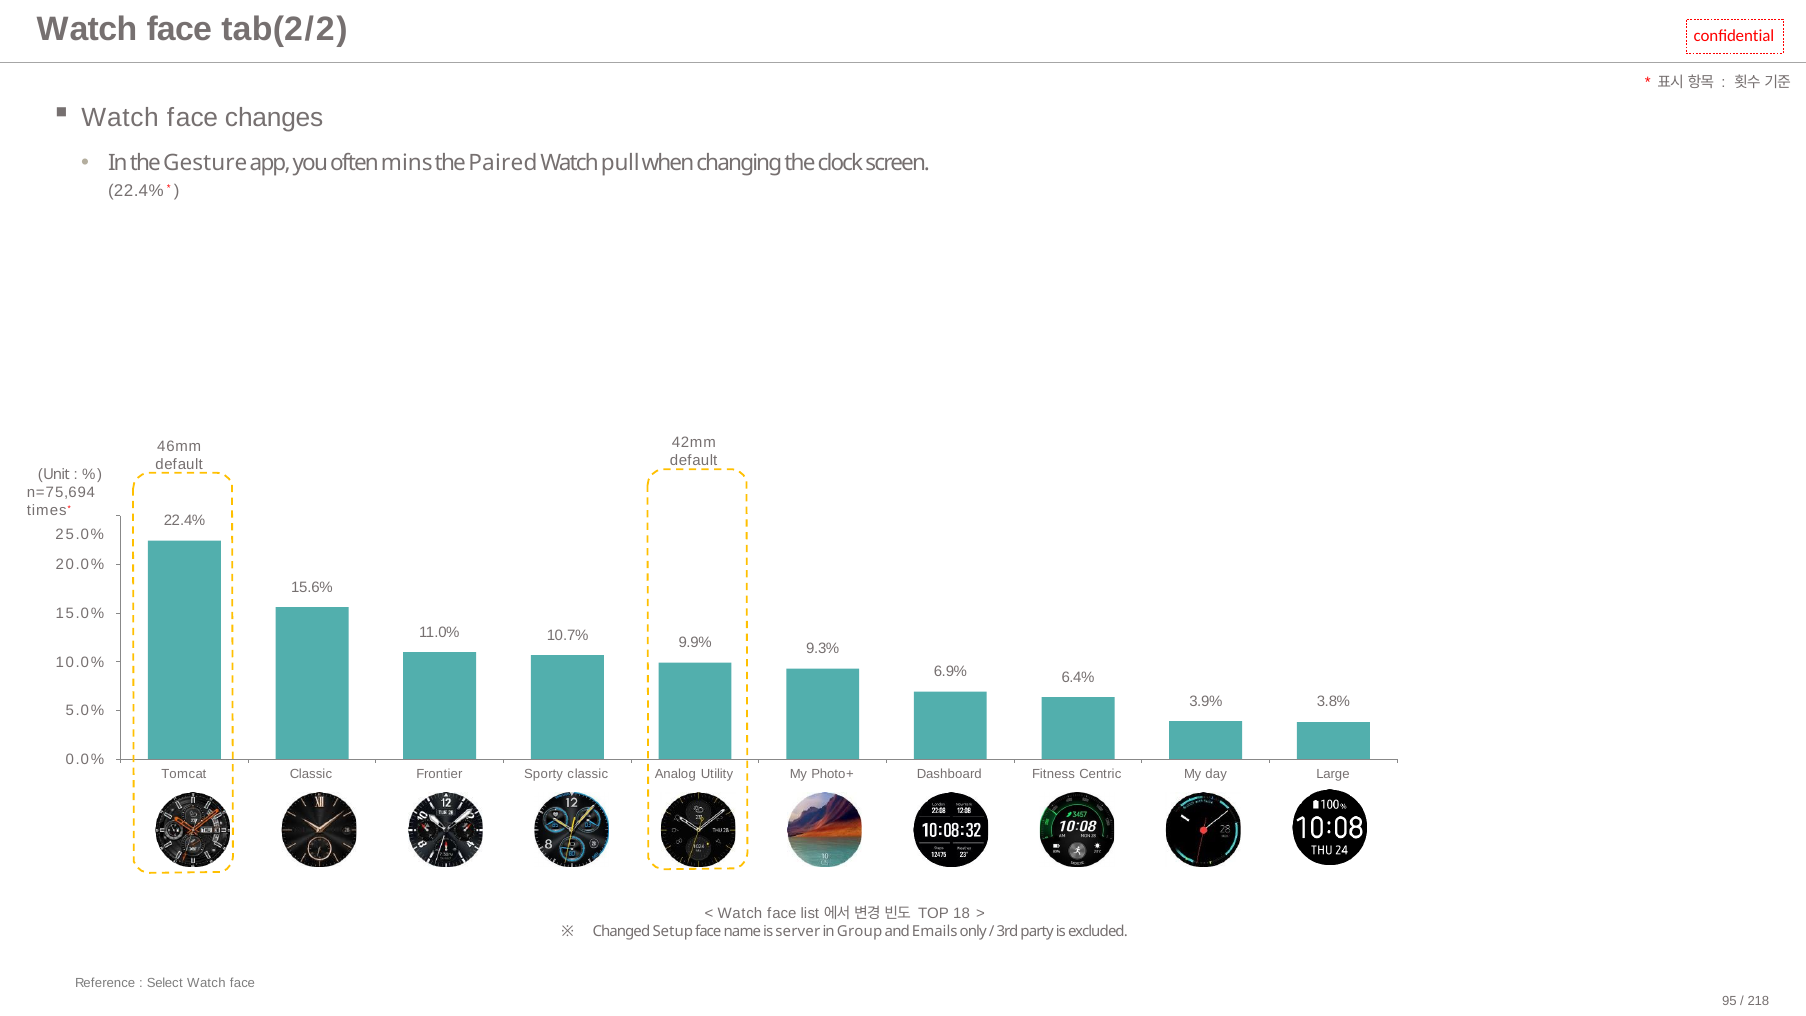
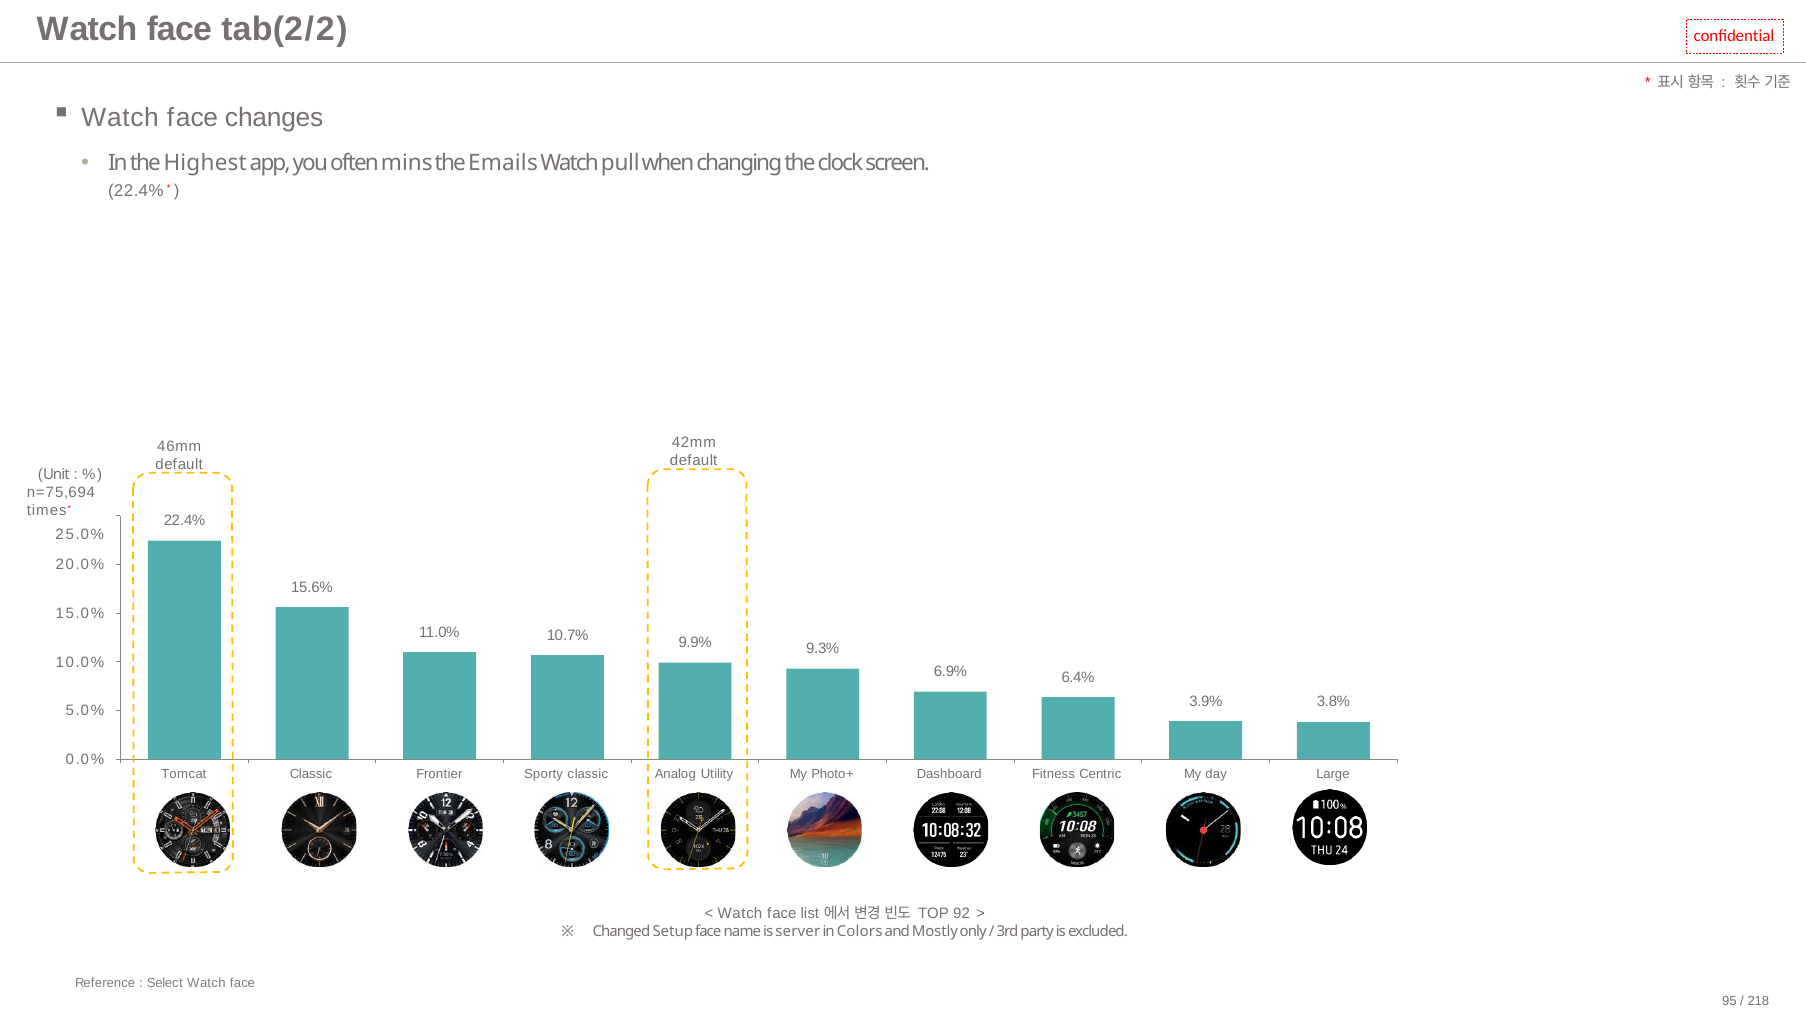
Gesture: Gesture -> Highest (205, 163)
Paired: Paired -> Emails (503, 163)
18: 18 -> 92 (962, 913)
Group: Group -> Colors (860, 931)
Emails: Emails -> Mostly (935, 931)
